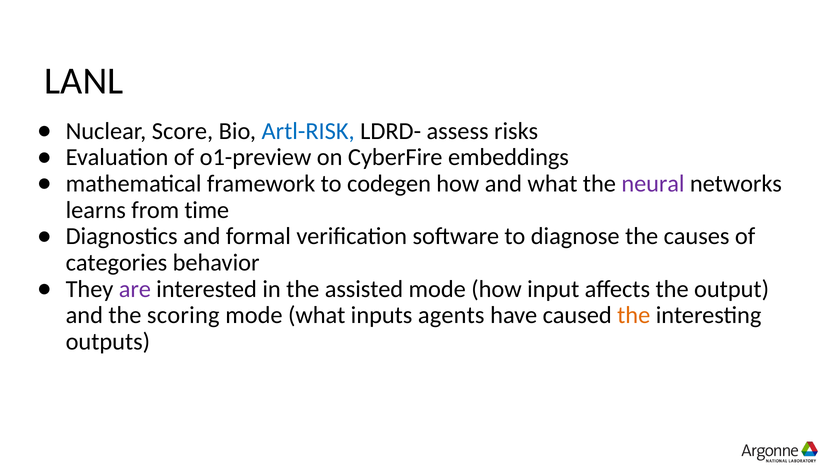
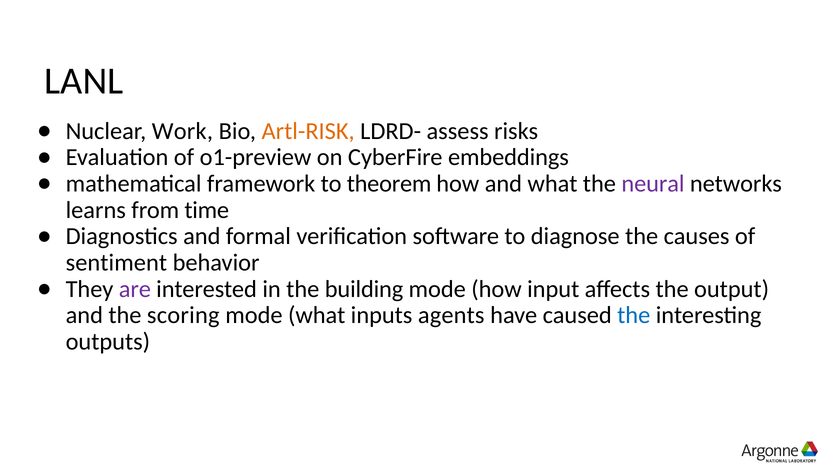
Score: Score -> Work (182, 131)
Artl-RISK colour: blue -> orange (308, 131)
codegen: codegen -> theorem (389, 184)
categories: categories -> sentiment (116, 263)
assisted: assisted -> building (364, 289)
the colour: orange -> blue (634, 315)
